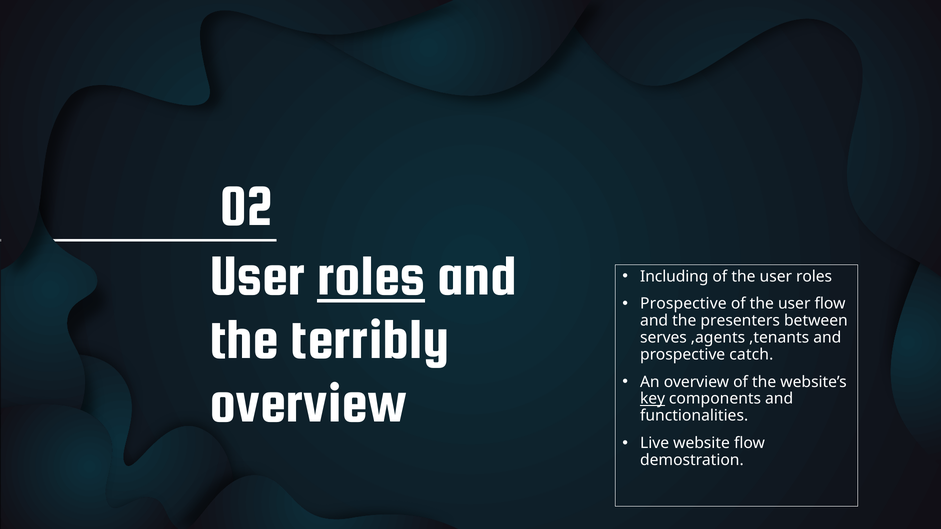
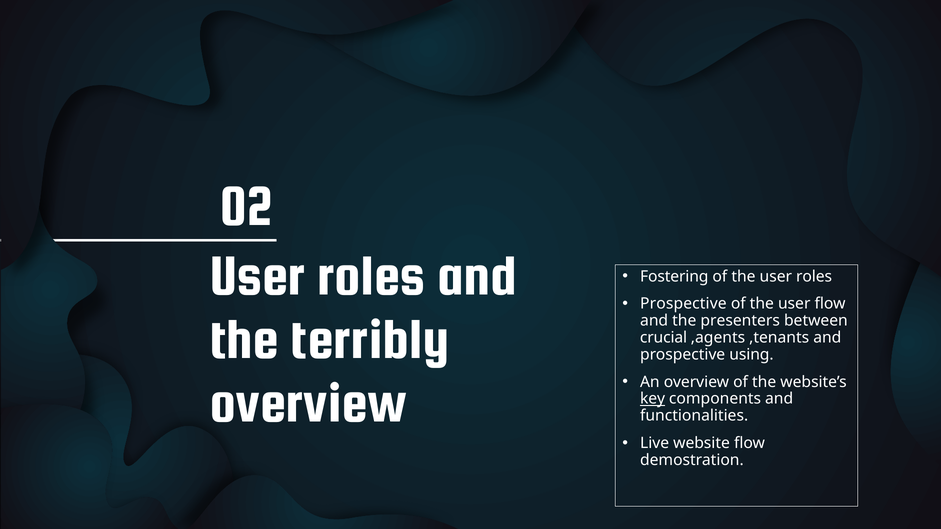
roles underline: present -> none (371, 276)
Including: Including -> Fostering (674, 277)
serves: serves -> crucial (663, 338)
catch: catch -> using (751, 355)
